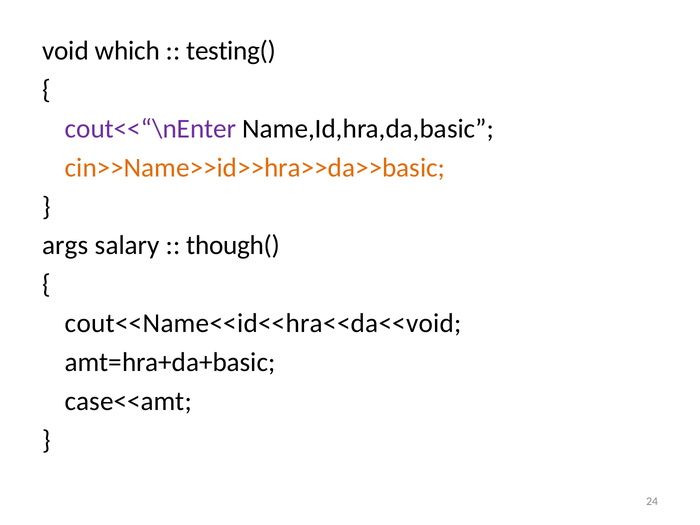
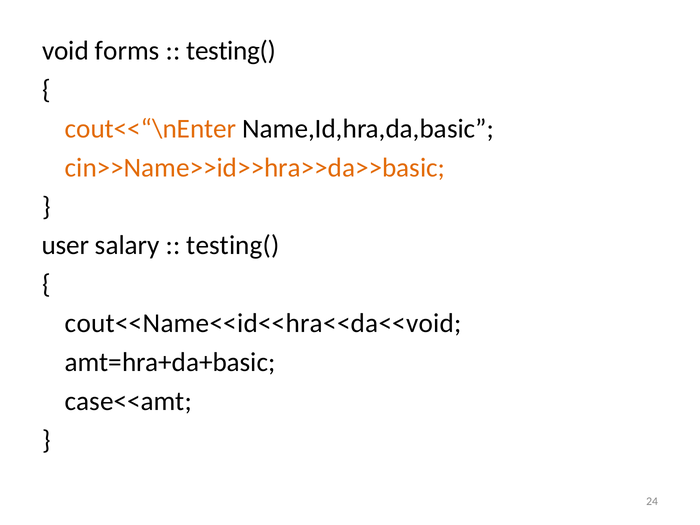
which: which -> forms (127, 51)
cout<<“\nEnter colour: purple -> orange (151, 129)
args: args -> user (66, 245)
though(: though( -> testing( (233, 245)
